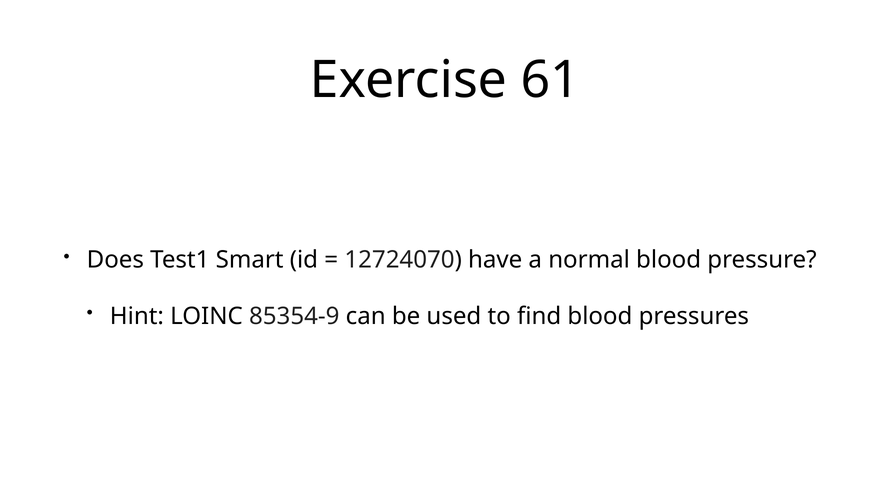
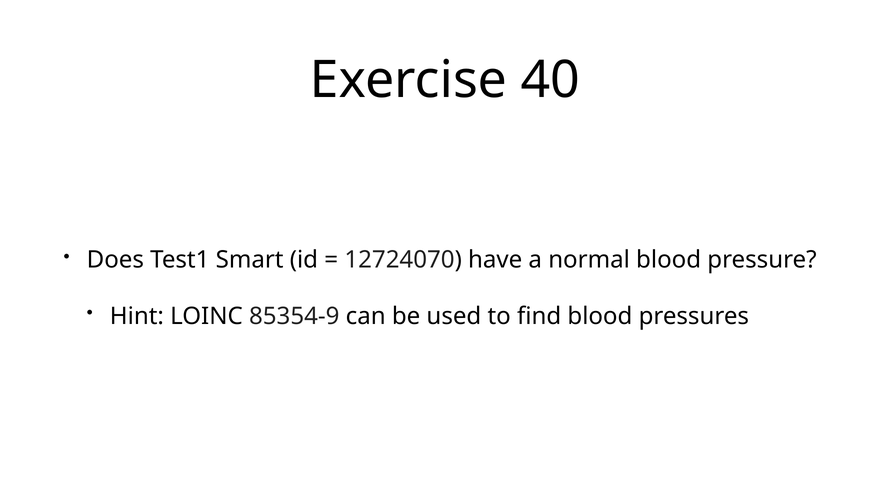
61: 61 -> 40 (550, 80)
